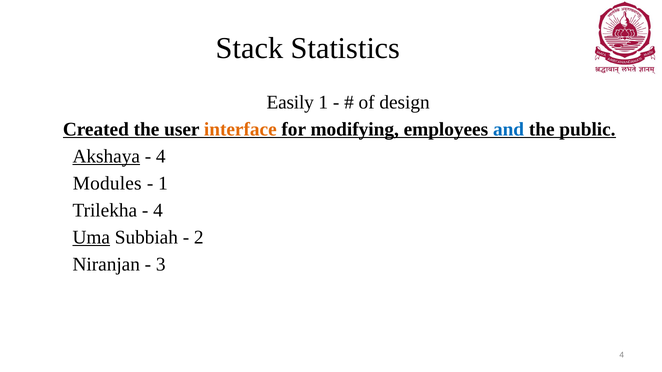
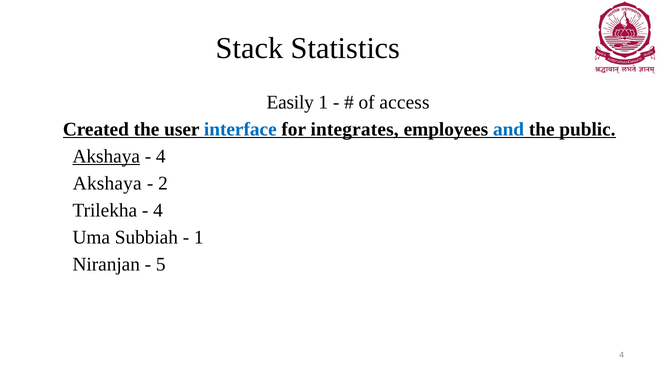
design: design -> access (405, 102)
interface colour: orange -> blue (240, 129)
modifying: modifying -> integrates (355, 129)
Modules: Modules -> Akshaya (107, 184)
1: 1 -> 2 (163, 184)
Uma underline: present -> none (91, 238)
2: 2 -> 1 (199, 238)
3: 3 -> 5 (161, 265)
